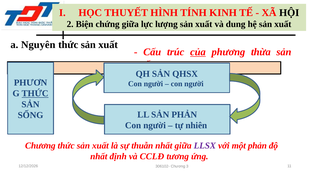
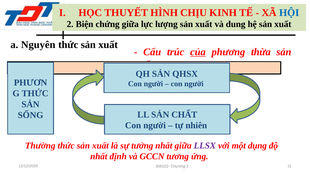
TÍNH: TÍNH -> CHỊU (194, 13)
HỘI colour: black -> blue (289, 13)
THỨC underline: present -> none (35, 94)
SẢN PHẢN: PHẢN -> CHẤT (184, 115)
Chương: Chương -> Thường (40, 146)
thuẫn: thuẫn -> tưởng (142, 146)
một phản: phản -> dụng (257, 146)
CCLĐ: CCLĐ -> GCCN (152, 157)
